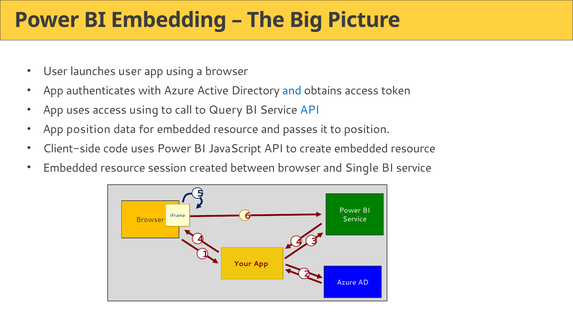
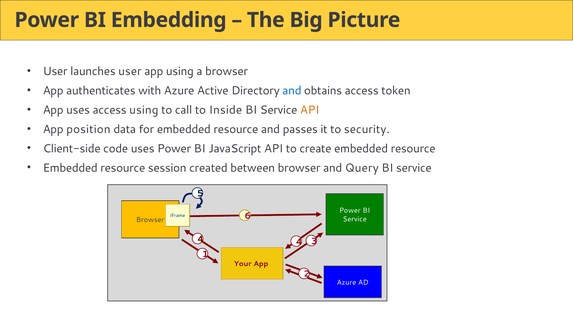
Query: Query -> Inside (225, 110)
API colour: blue -> orange (310, 110)
to position: position -> security (367, 129)
Single: Single -> Query (362, 168)
